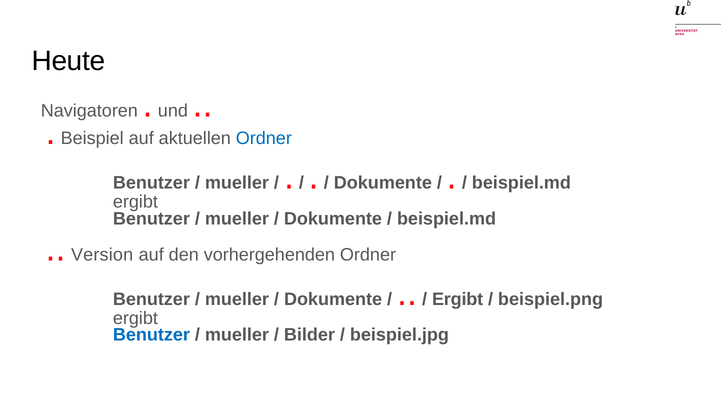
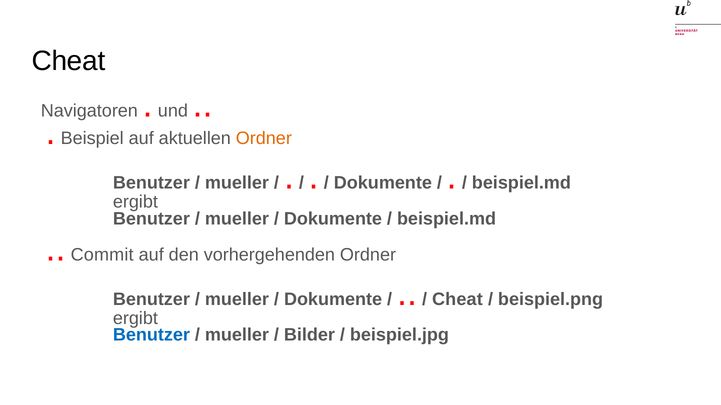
Heute: Heute -> Cheat (68, 61)
Ordner colour: blue -> orange (264, 139)
Version: Version -> Commit (102, 255)
Ergibt: Ergibt -> Cheat (457, 300)
